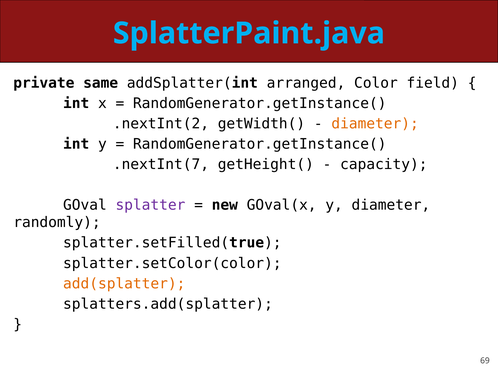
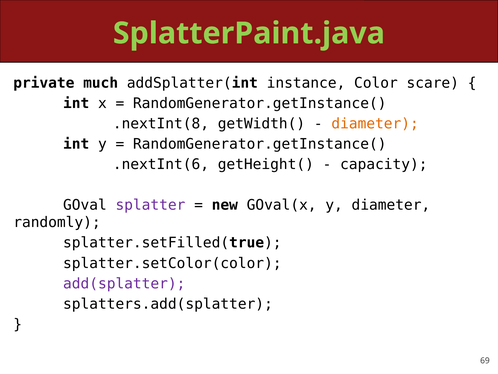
SplatterPaint.java colour: light blue -> light green (249, 33)
same: same -> much (101, 83)
arranged: arranged -> instance (306, 83)
field: field -> scare (433, 83)
.nextInt(2: .nextInt(2 -> .nextInt(8 (161, 123)
.nextInt(7: .nextInt(7 -> .nextInt(6 (161, 164)
add(splatter colour: orange -> purple (124, 283)
